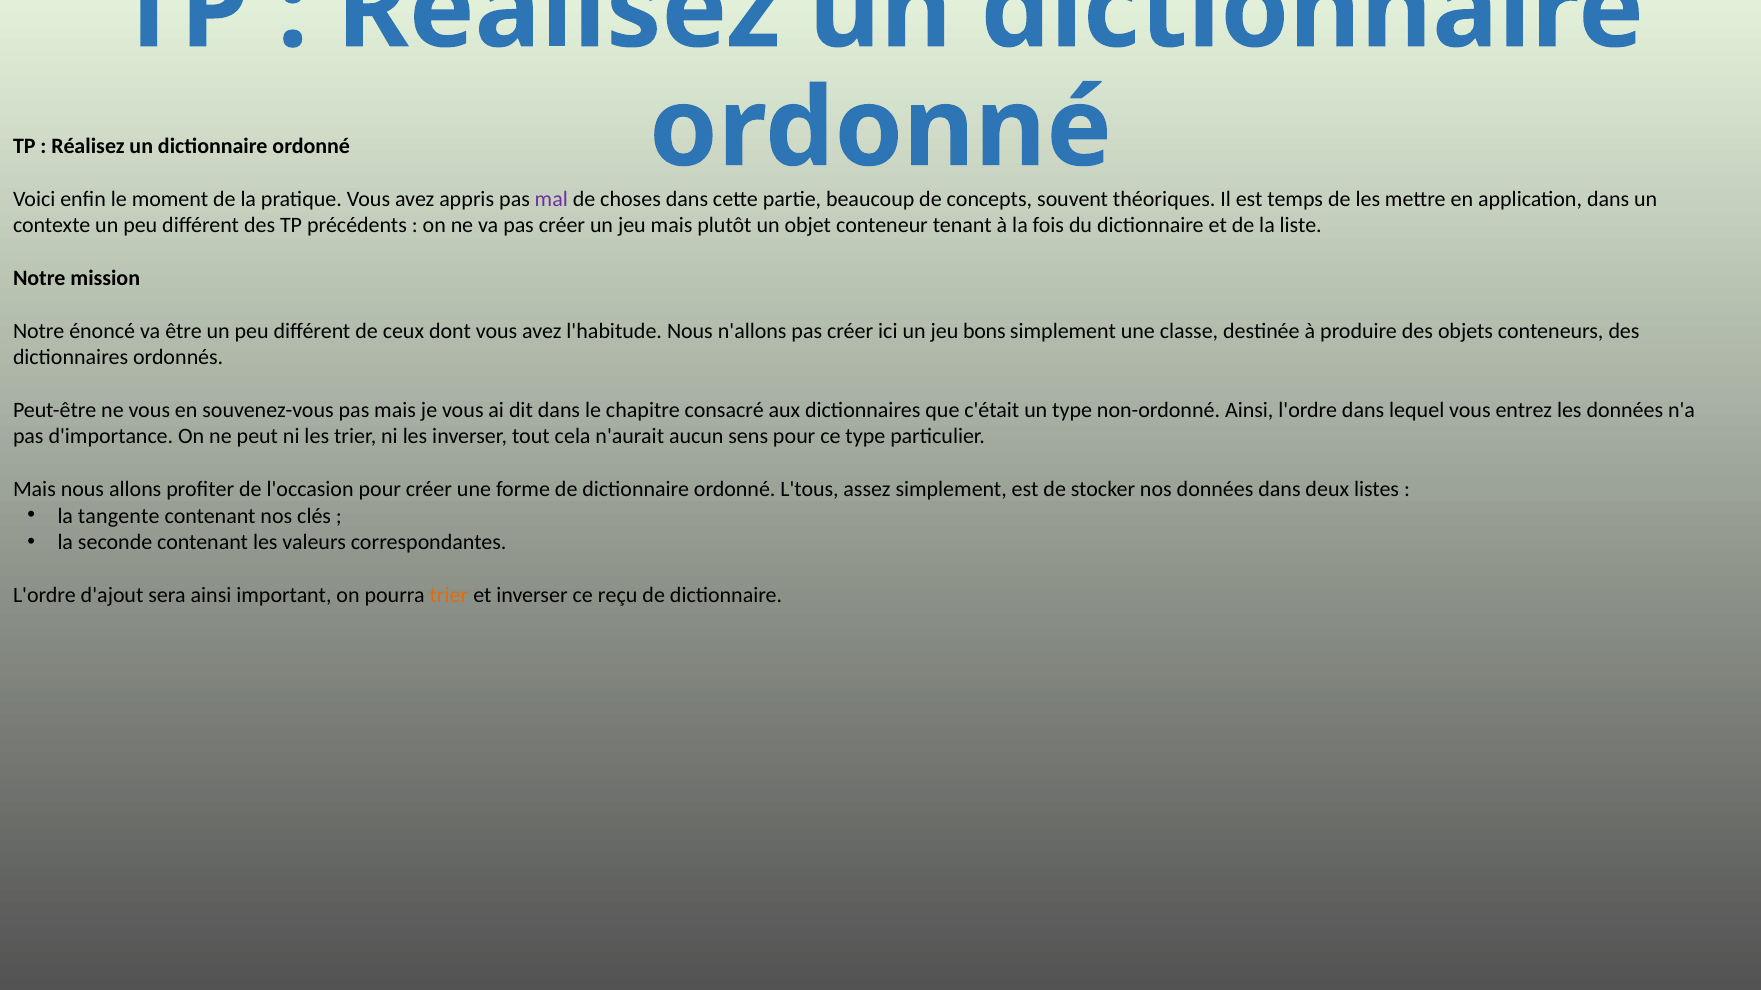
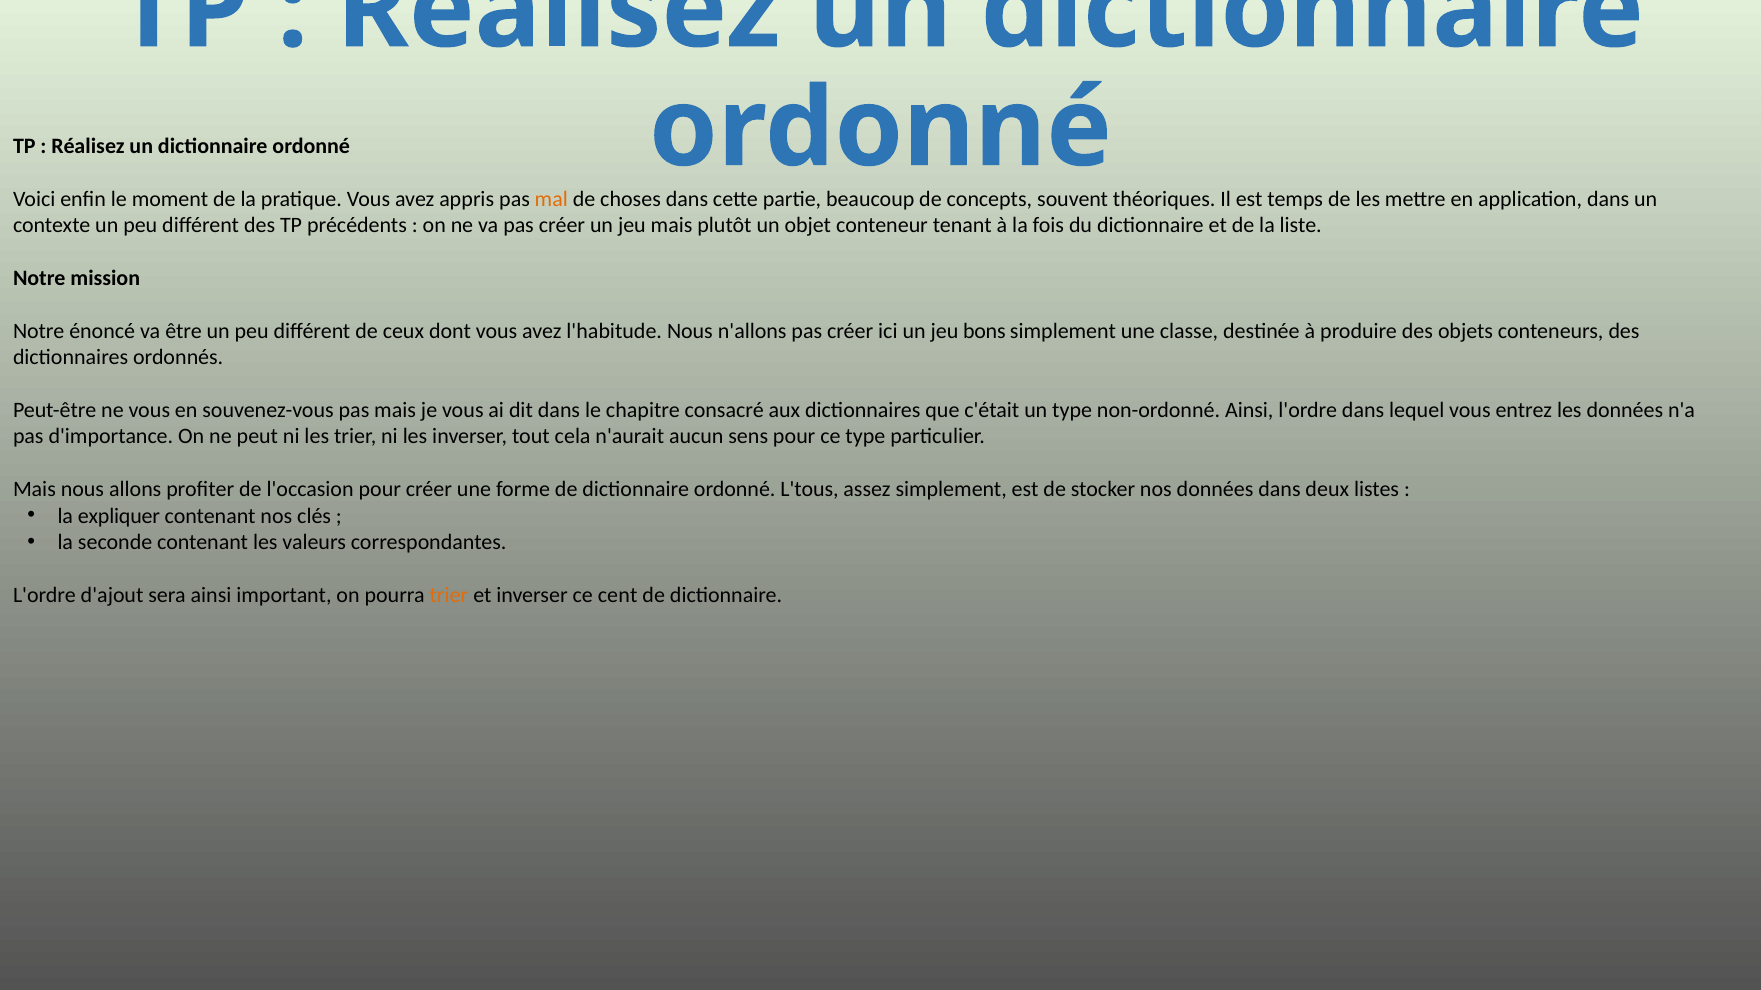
mal colour: purple -> orange (551, 199)
tangente: tangente -> expliquer (119, 516)
reçu: reçu -> cent (618, 595)
